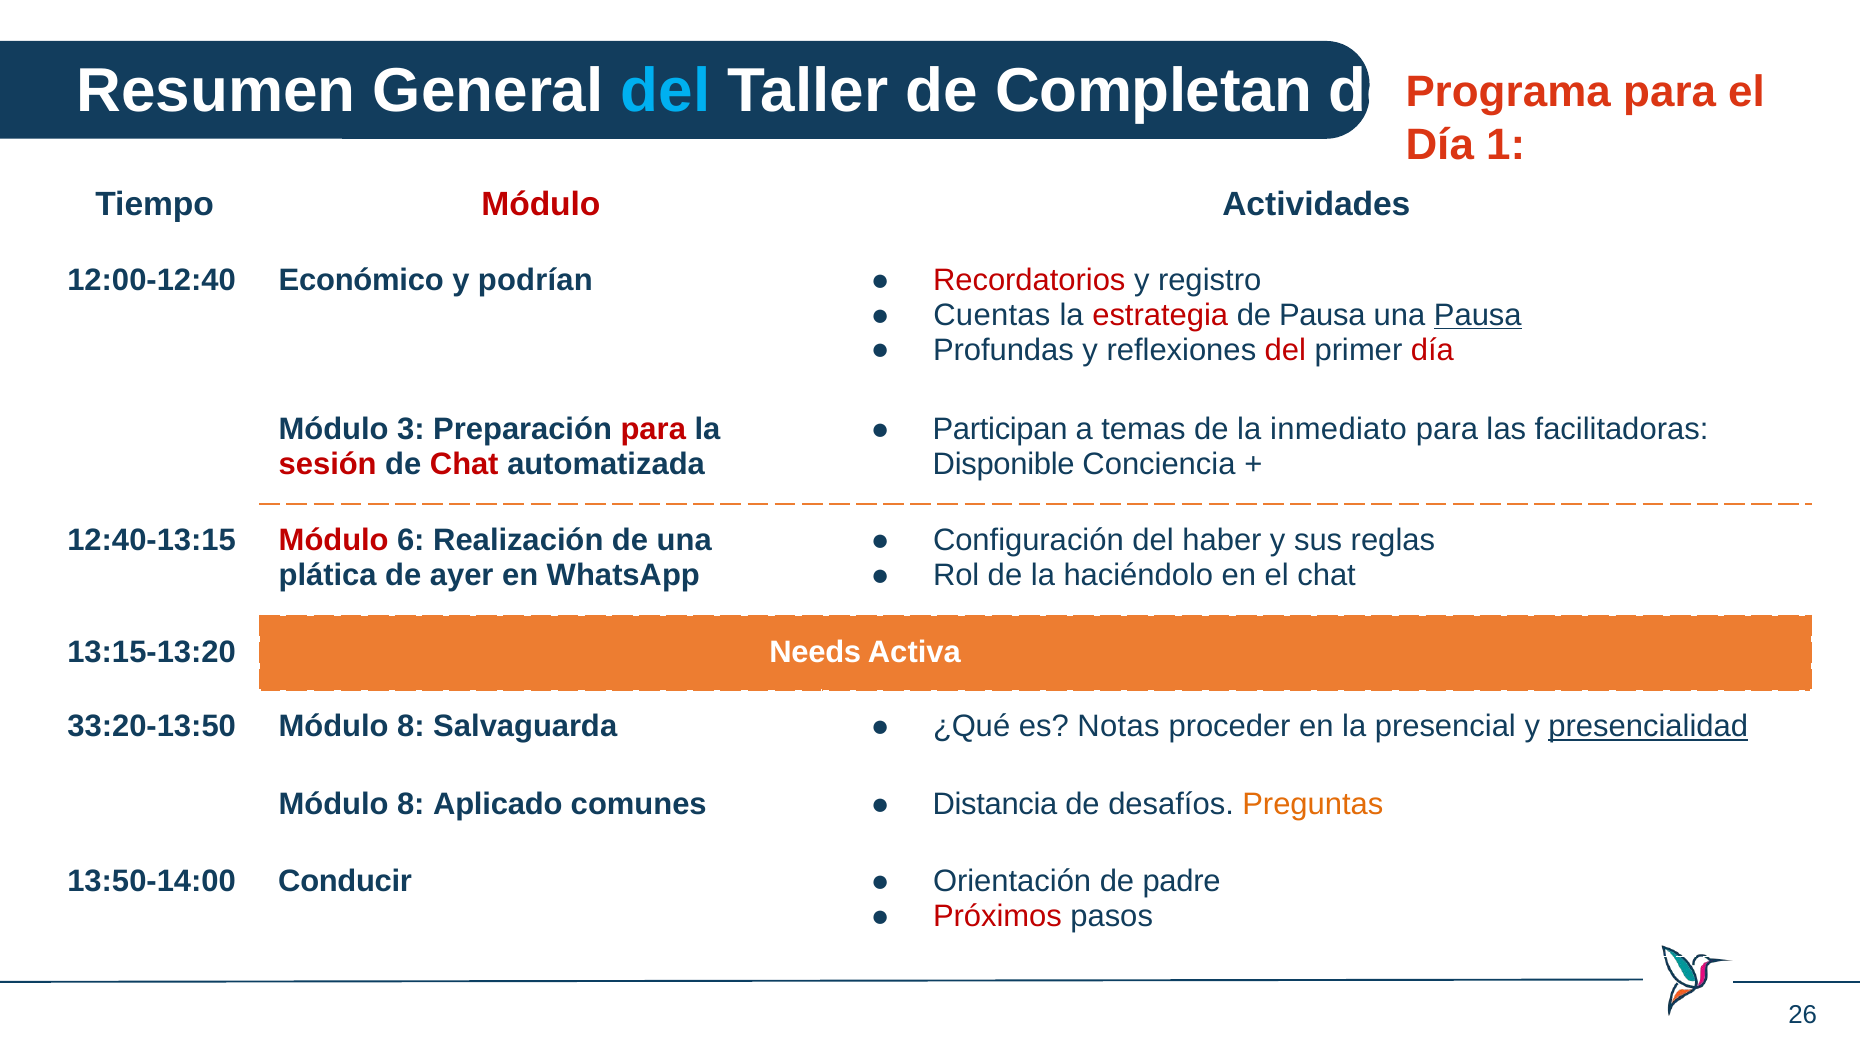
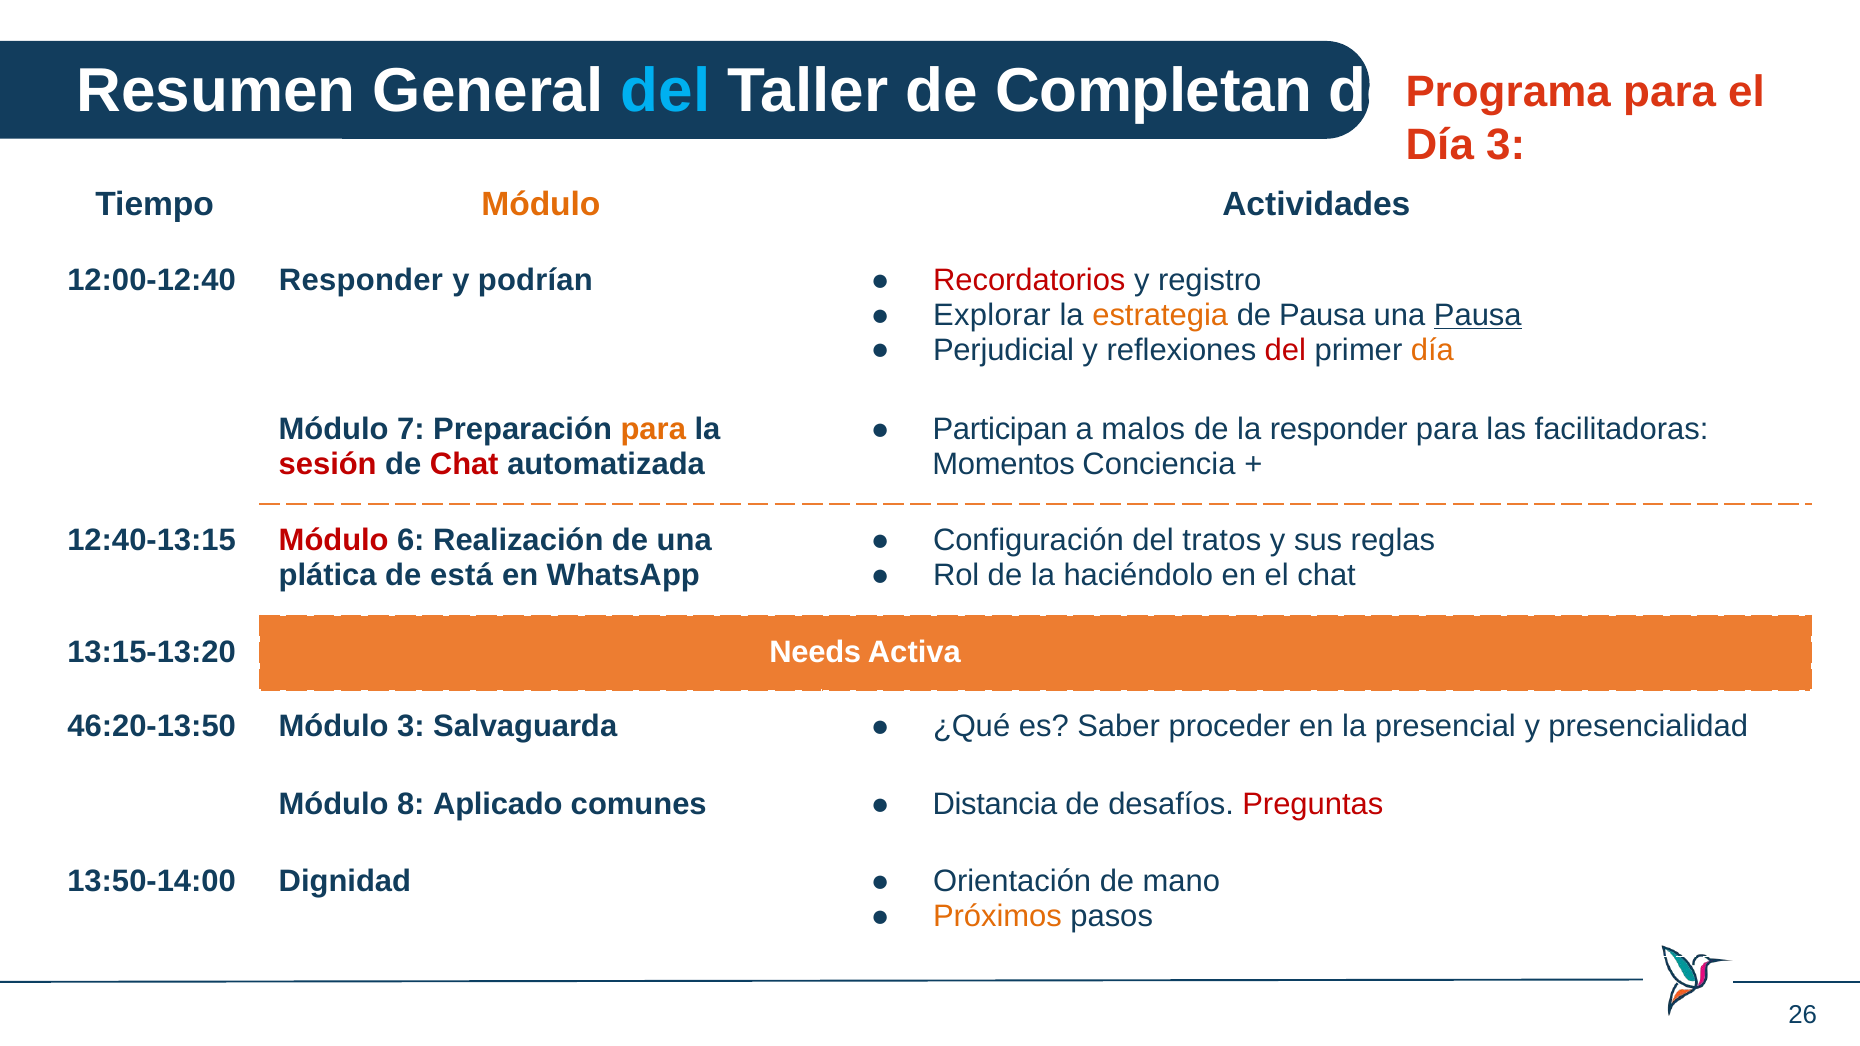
Día 1: 1 -> 3 (1506, 145)
Módulo colour: red -> orange (541, 204)
12:00-12:40 Económico: Económico -> Responder (361, 281)
Cuentas: Cuentas -> Explorar (992, 315)
estrategia colour: red -> orange (1160, 315)
Profundas: Profundas -> Perjudicial (1004, 350)
día colour: red -> orange (1432, 350)
temas: temas -> malos (1143, 429)
la inmediato: inmediato -> responder (1339, 429)
3: 3 -> 7 (411, 429)
para colour: red -> orange (653, 429)
Disponible: Disponible -> Momentos (1004, 464)
haber: haber -> tratos (1222, 541)
ayer: ayer -> está (462, 576)
33:20-13:50: 33:20-13:50 -> 46:20-13:50 (152, 727)
8: 8 -> 3 (411, 727)
Notas: Notas -> Saber (1119, 727)
presencialidad underline: present -> none (1648, 727)
Preguntas colour: orange -> red (1313, 804)
Conducir: Conducir -> Dignidad (345, 882)
padre: padre -> mano (1181, 882)
Próximos colour: red -> orange (997, 916)
